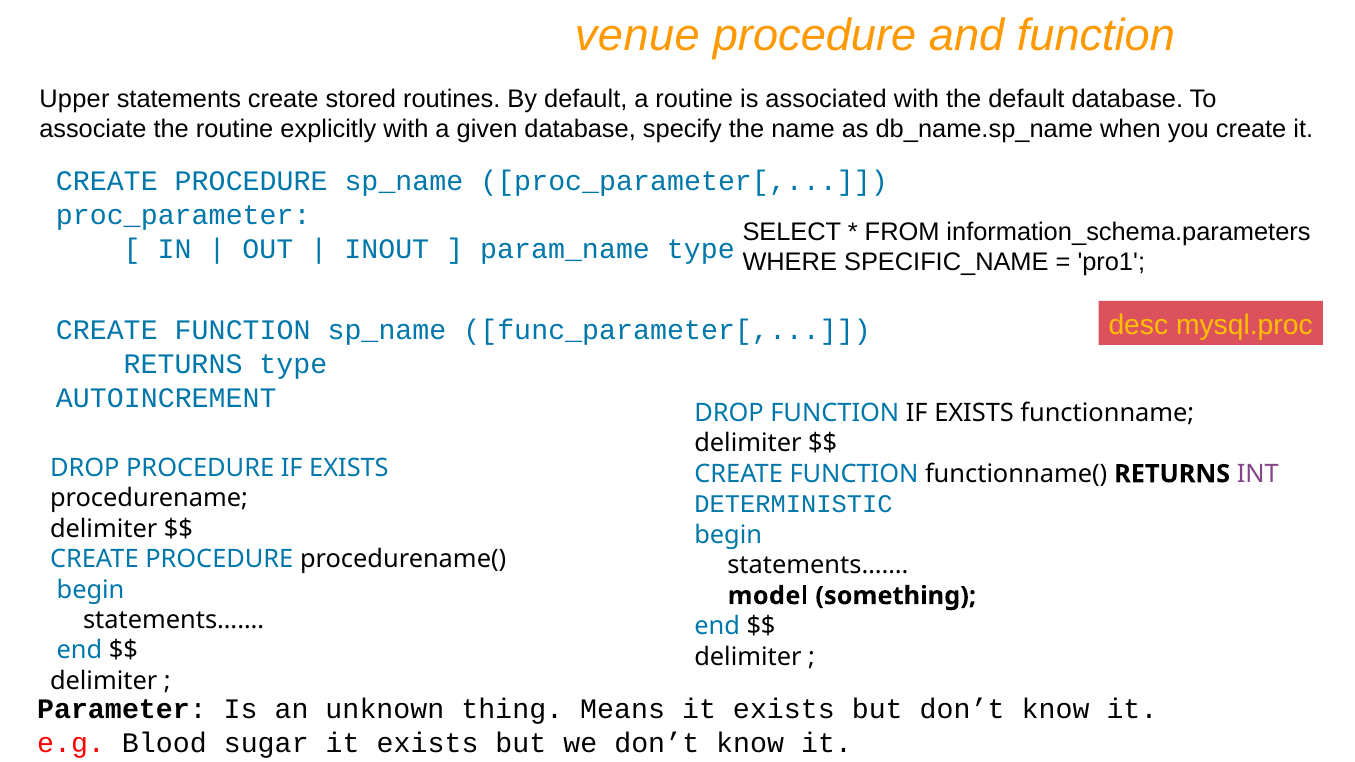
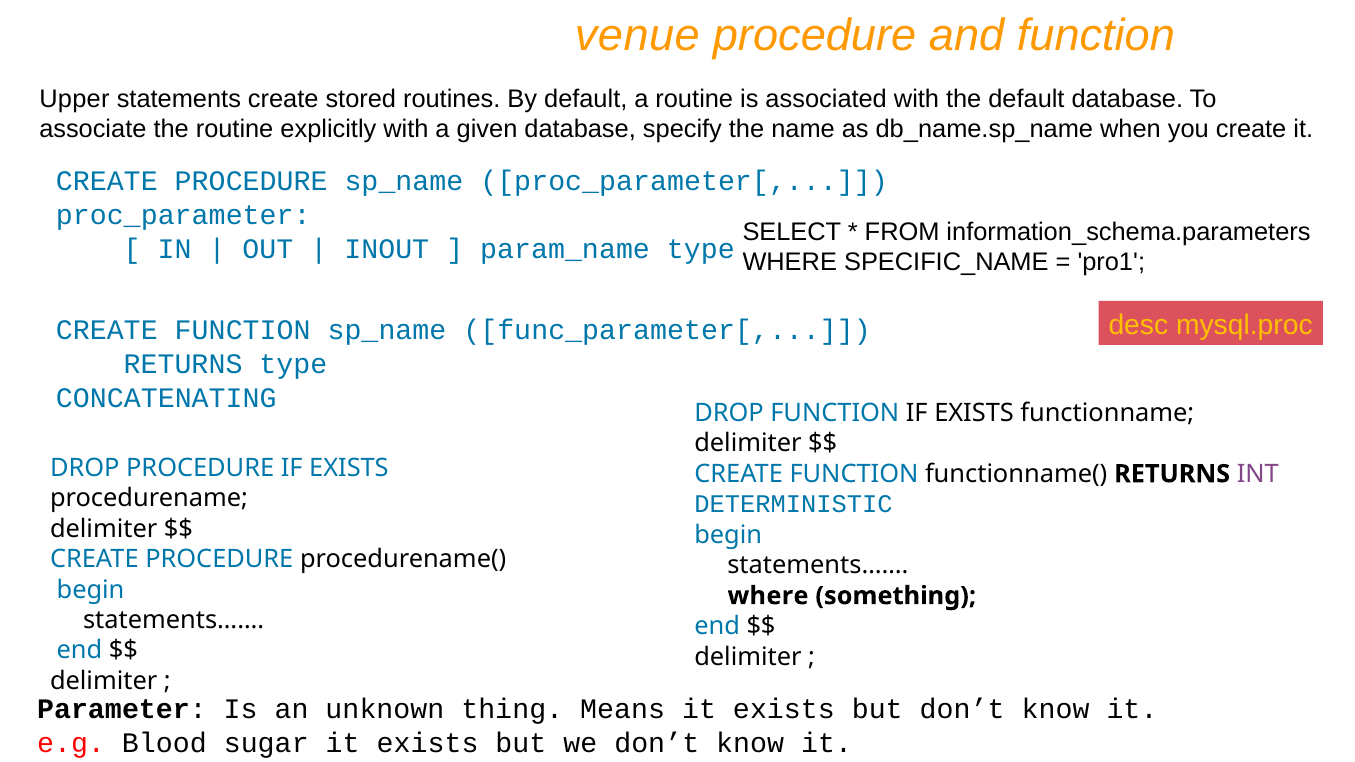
AUTOINCREMENT: AUTOINCREMENT -> CONCATENATING (166, 398)
model: model -> where (768, 596)
